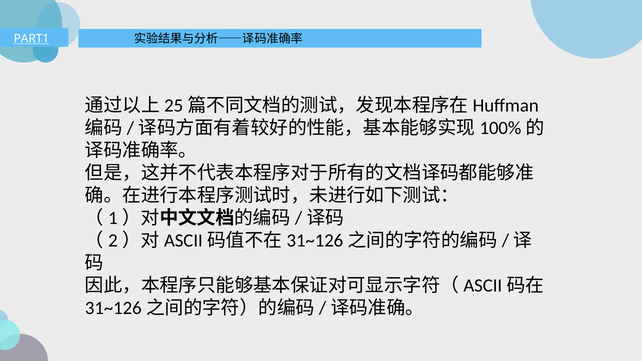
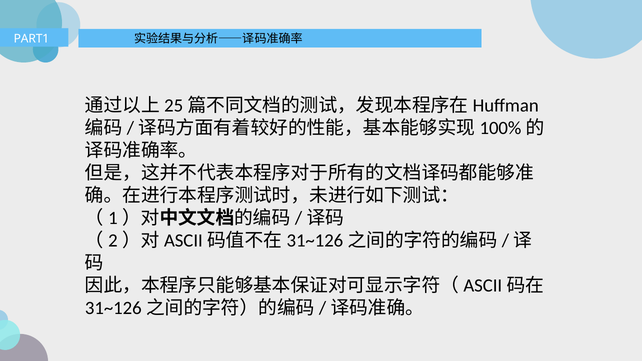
PART1 underline: present -> none (31, 39)
